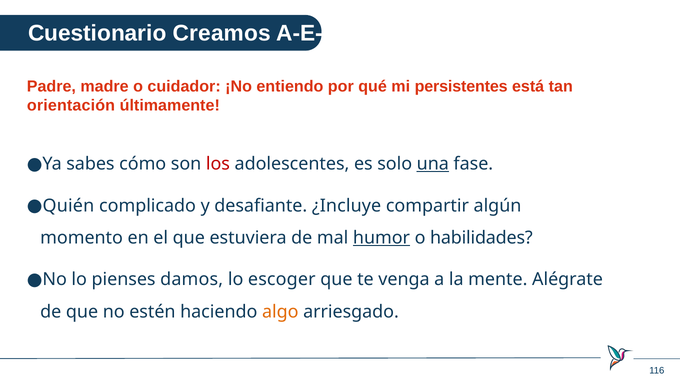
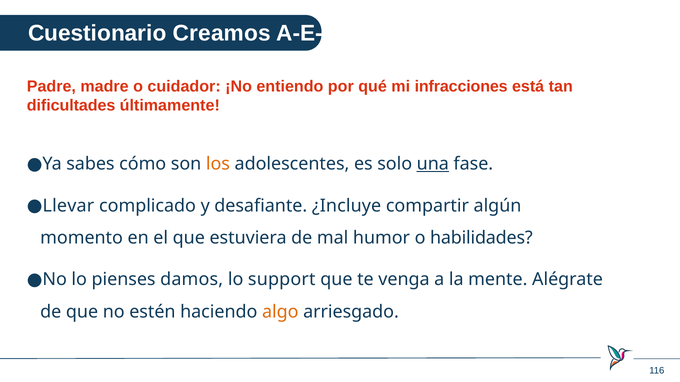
persistentes: persistentes -> infracciones (461, 86)
orientación: orientación -> dificultades (71, 106)
los colour: red -> orange (218, 164)
Quién: Quién -> Llevar (68, 206)
humor underline: present -> none (381, 238)
escoger: escoger -> support (282, 280)
